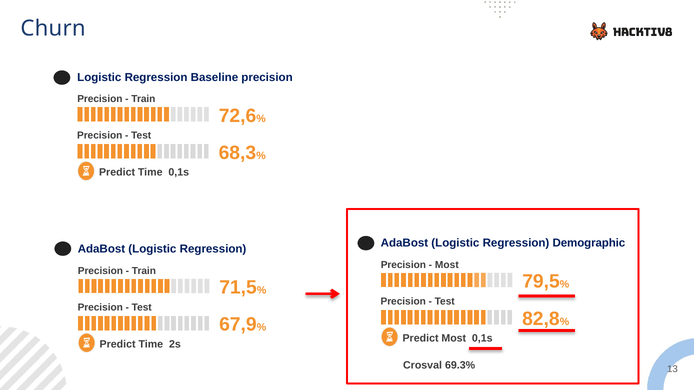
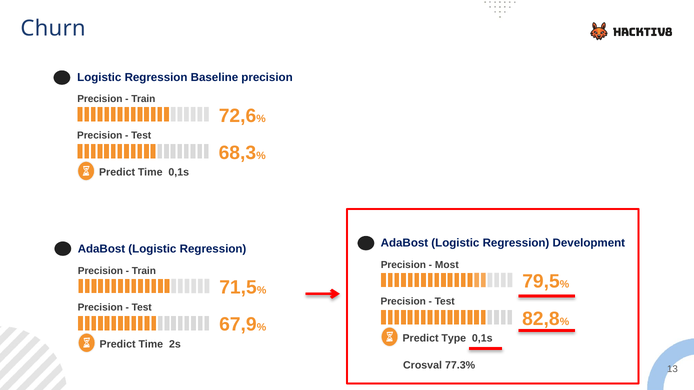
Demographic: Demographic -> Development (589, 243)
Predict Most: Most -> Type (454, 339)
69.3%: 69.3% -> 77.3% (460, 365)
